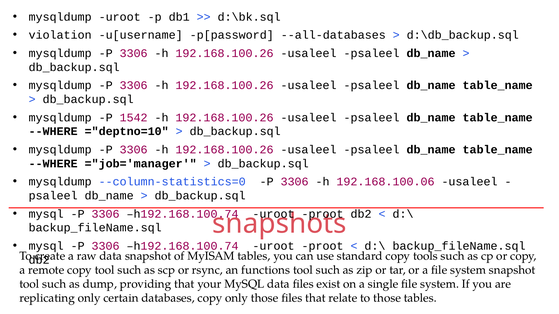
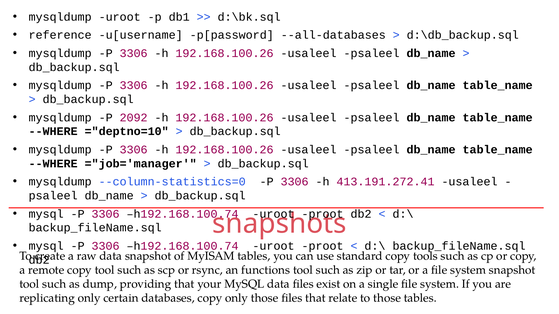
violation: violation -> reference (60, 35)
1542: 1542 -> 2092 (134, 118)
192.168.100.06: 192.168.100.06 -> 413.191.272.41 (385, 182)
